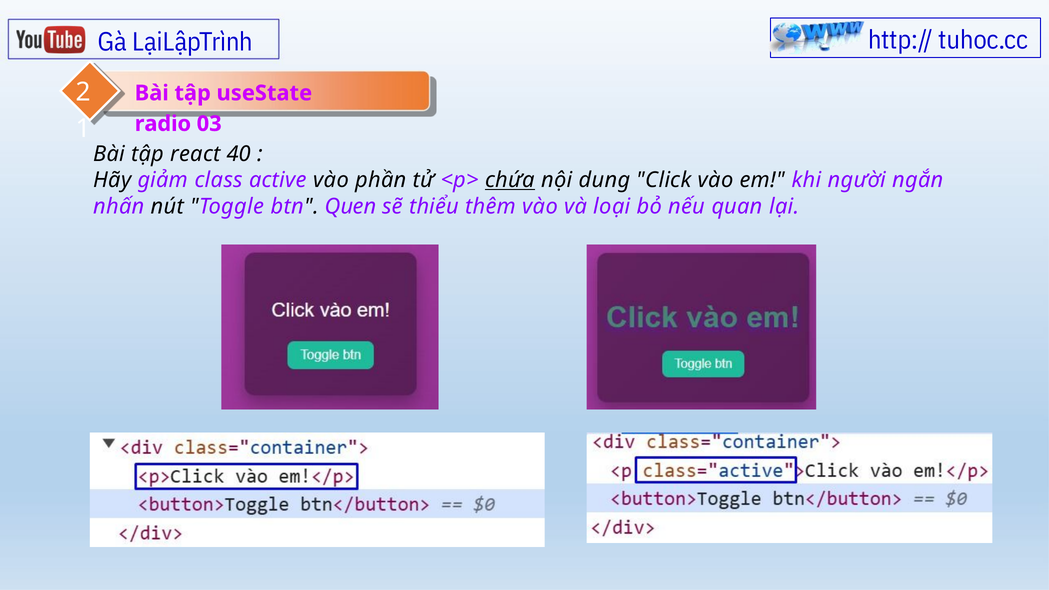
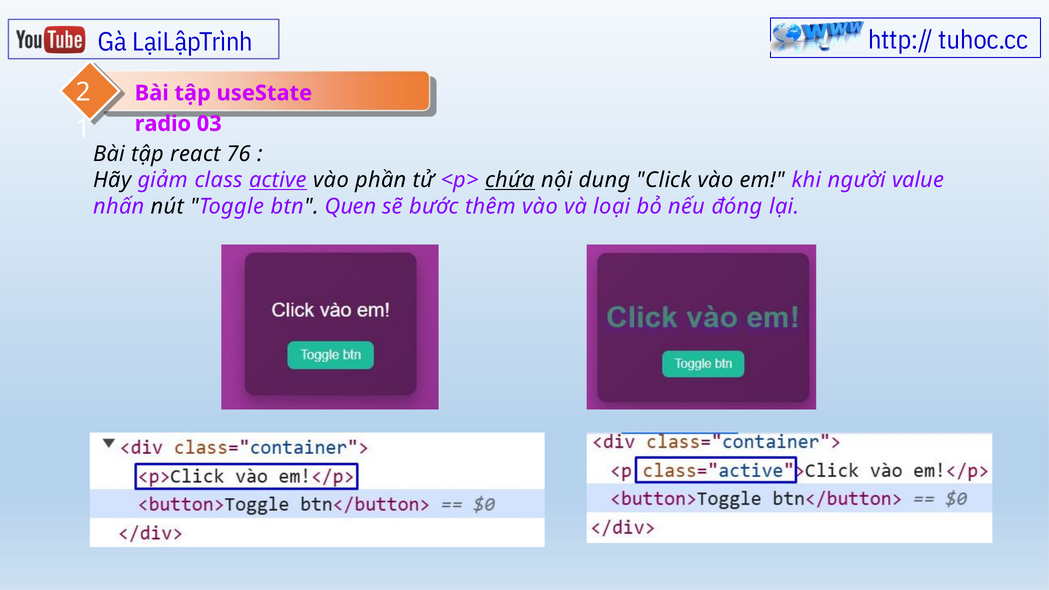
40: 40 -> 76 (239, 154)
active underline: none -> present (278, 180)
ngắn: ngắn -> value (918, 180)
thiểu: thiểu -> bước (434, 206)
quan: quan -> đóng (737, 206)
